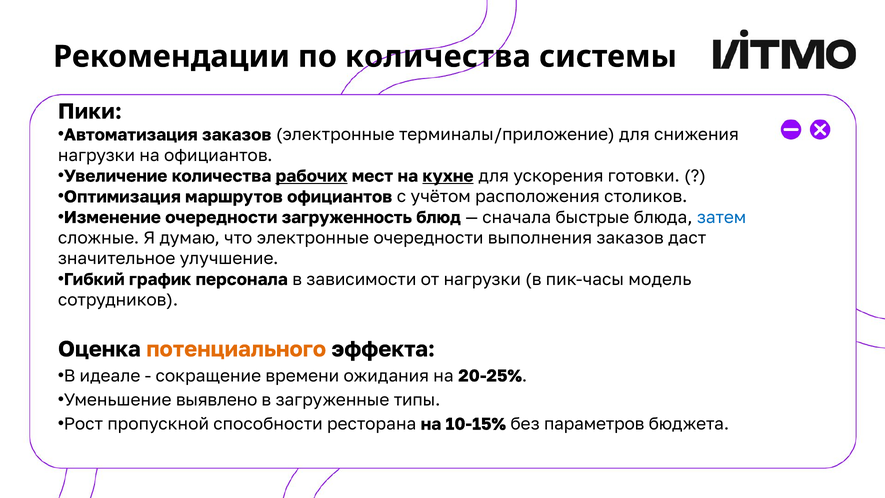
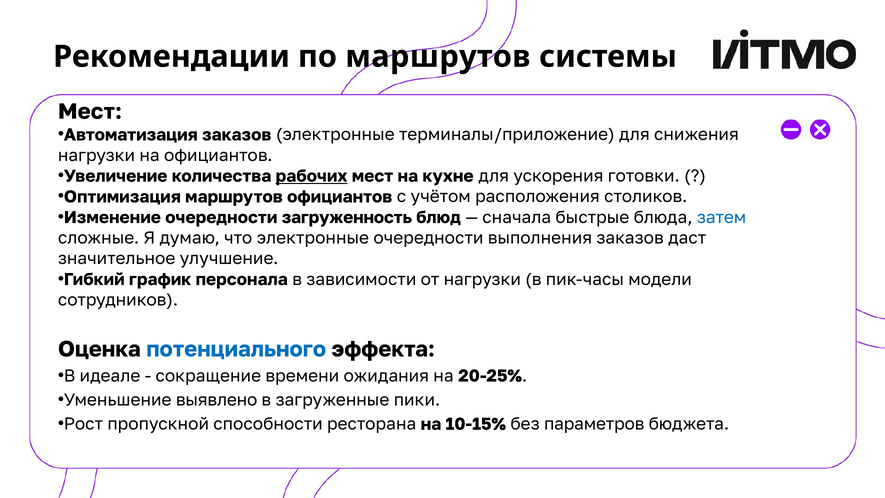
по количества: количества -> маршрутов (438, 57)
Пики: Пики -> Мест (90, 111)
кухне underline: present -> none (448, 176)
модель: модель -> модели (660, 279)
потенциального colour: orange -> blue (236, 349)
типы: типы -> пики (417, 400)
